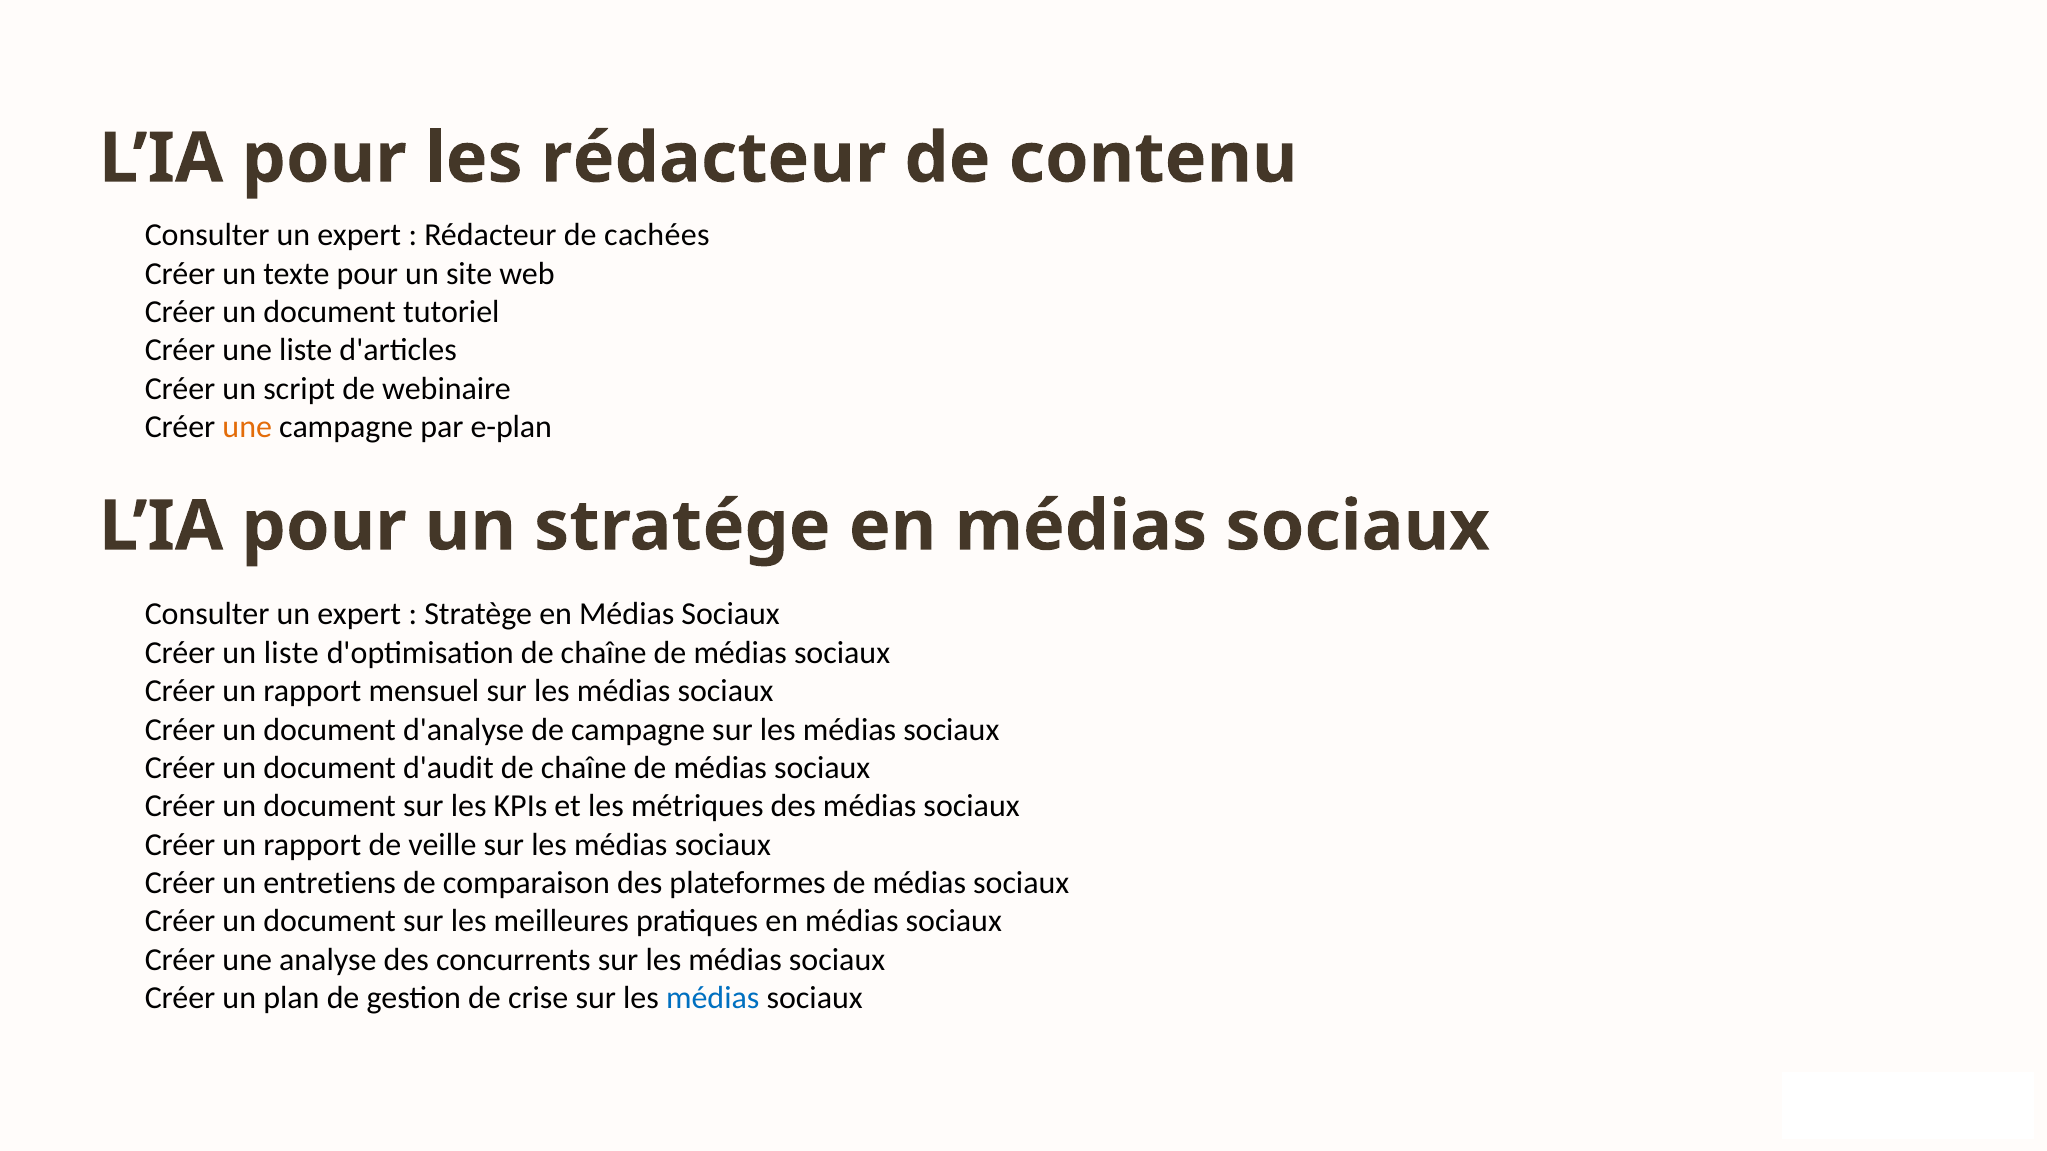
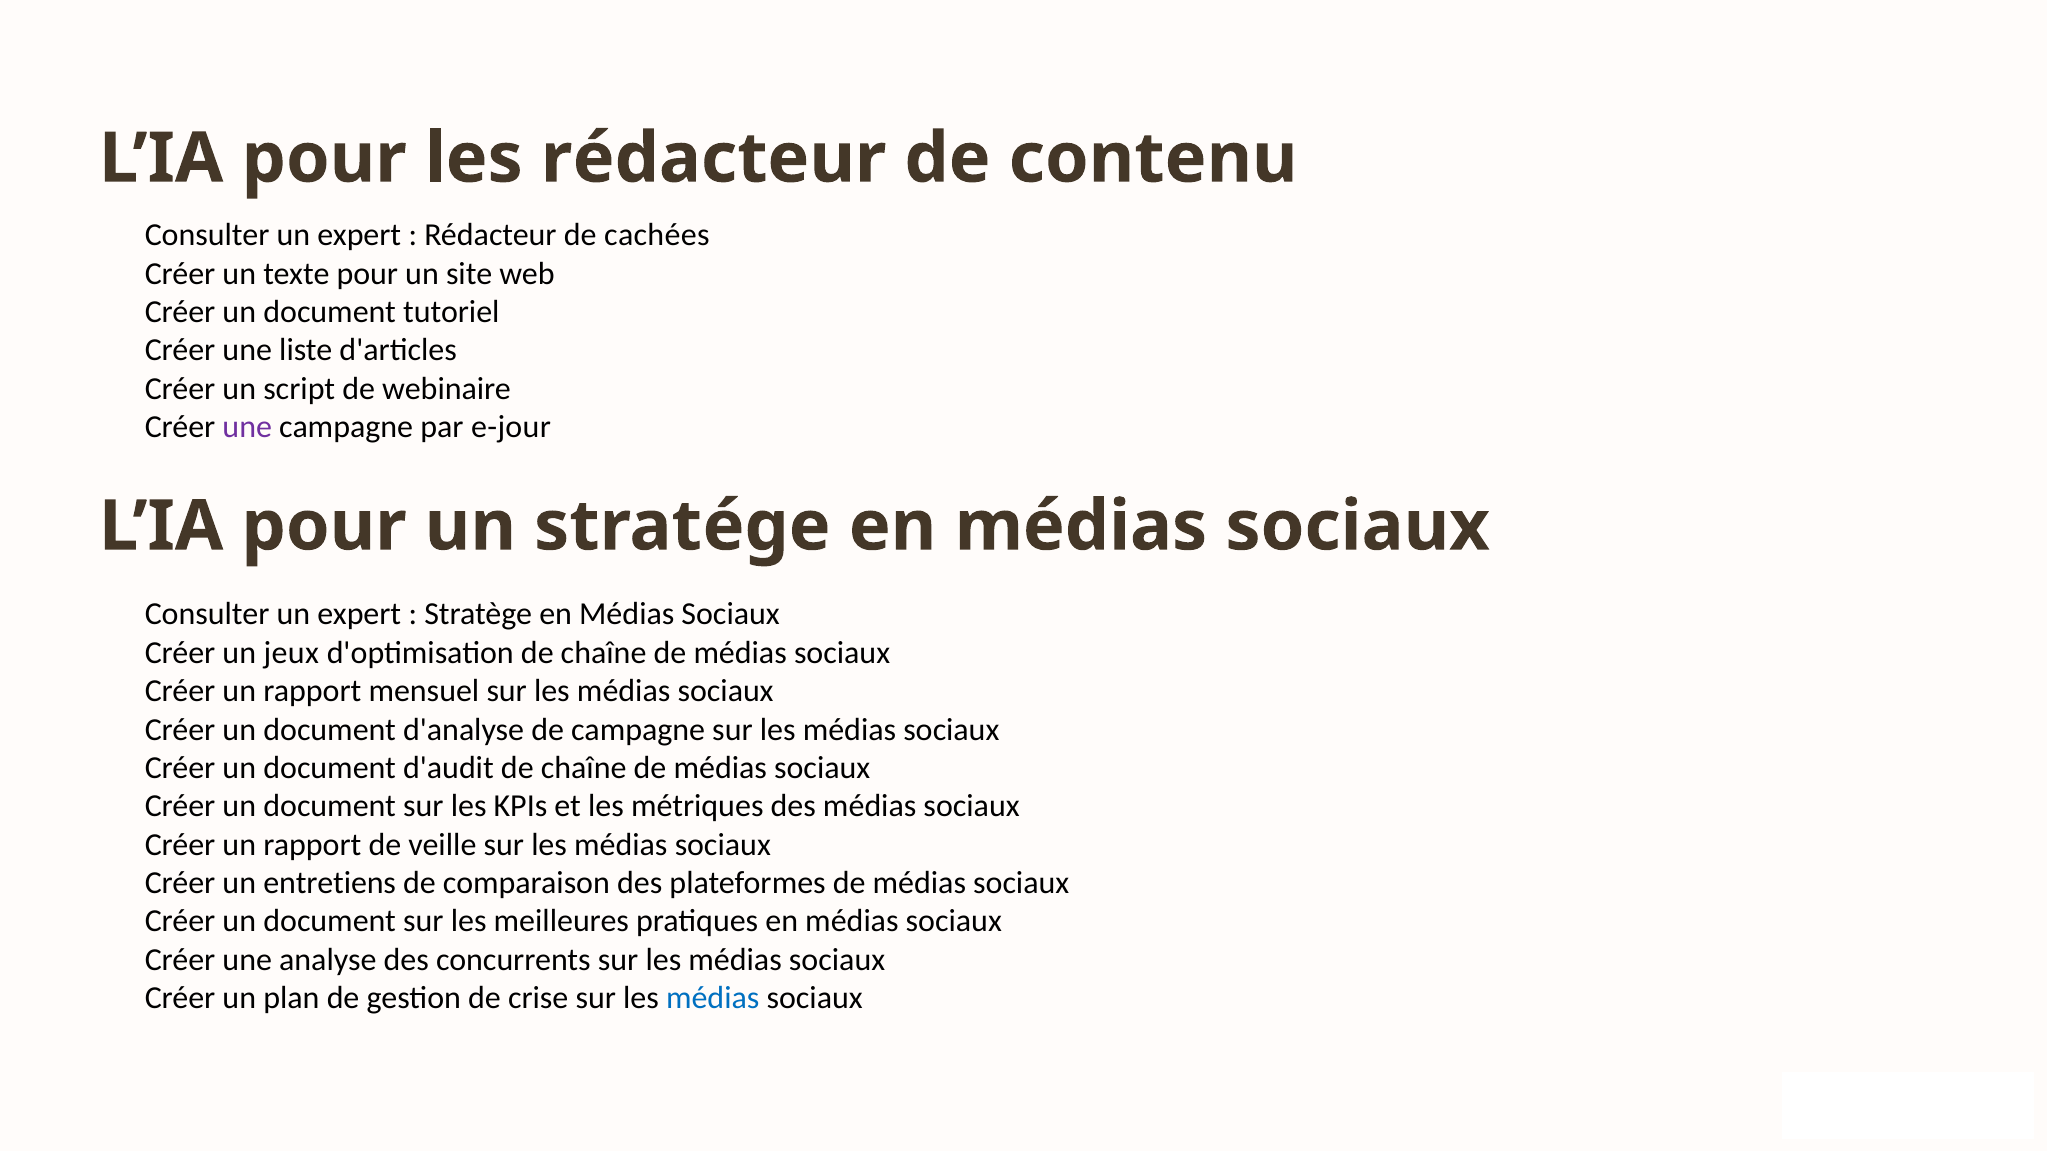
une colour: orange -> purple (247, 427)
e-plan: e-plan -> e-jour (511, 427)
un liste: liste -> jeux (291, 653)
